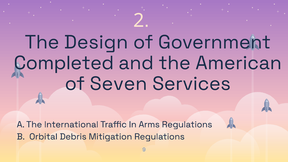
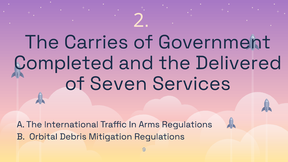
Design: Design -> Carries (96, 42)
American: American -> Delivered (239, 63)
